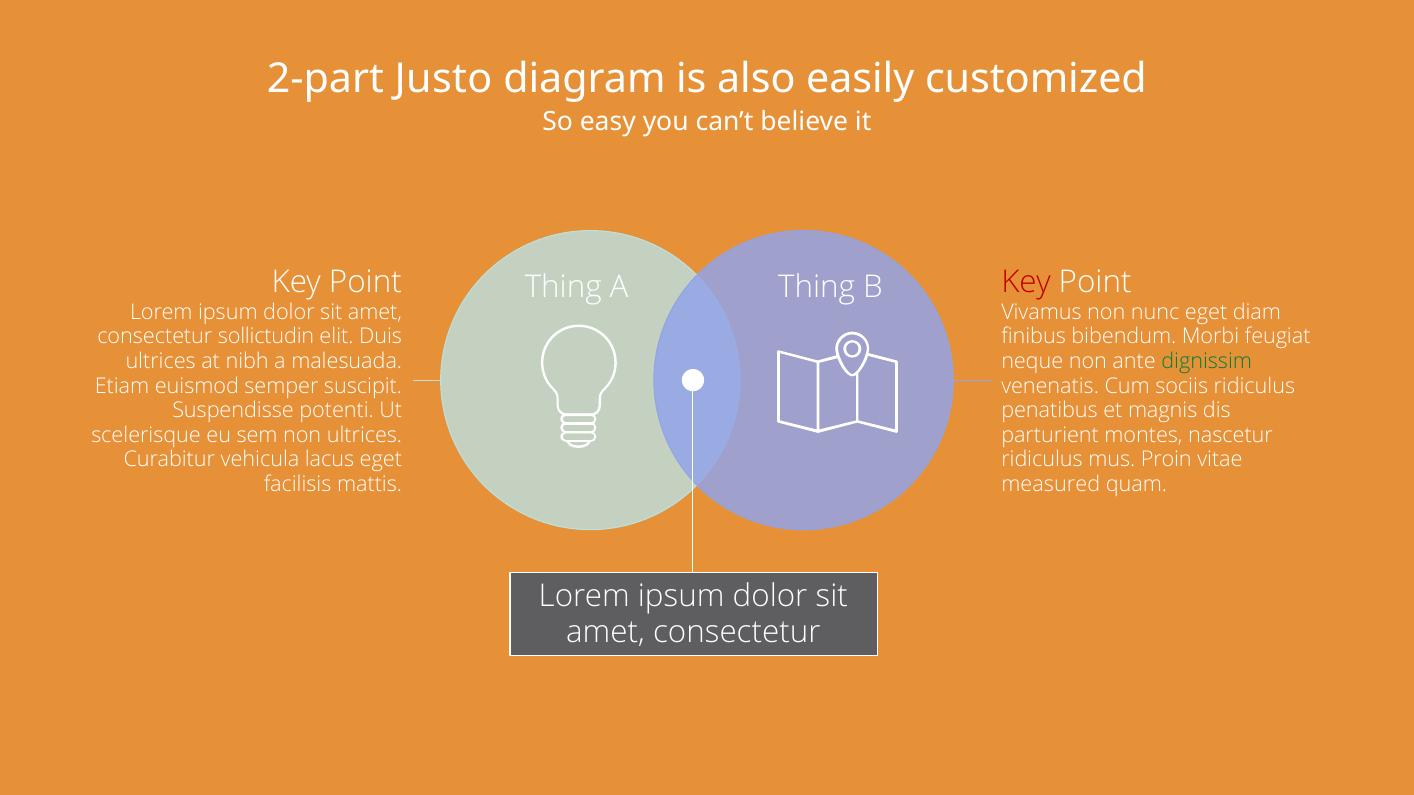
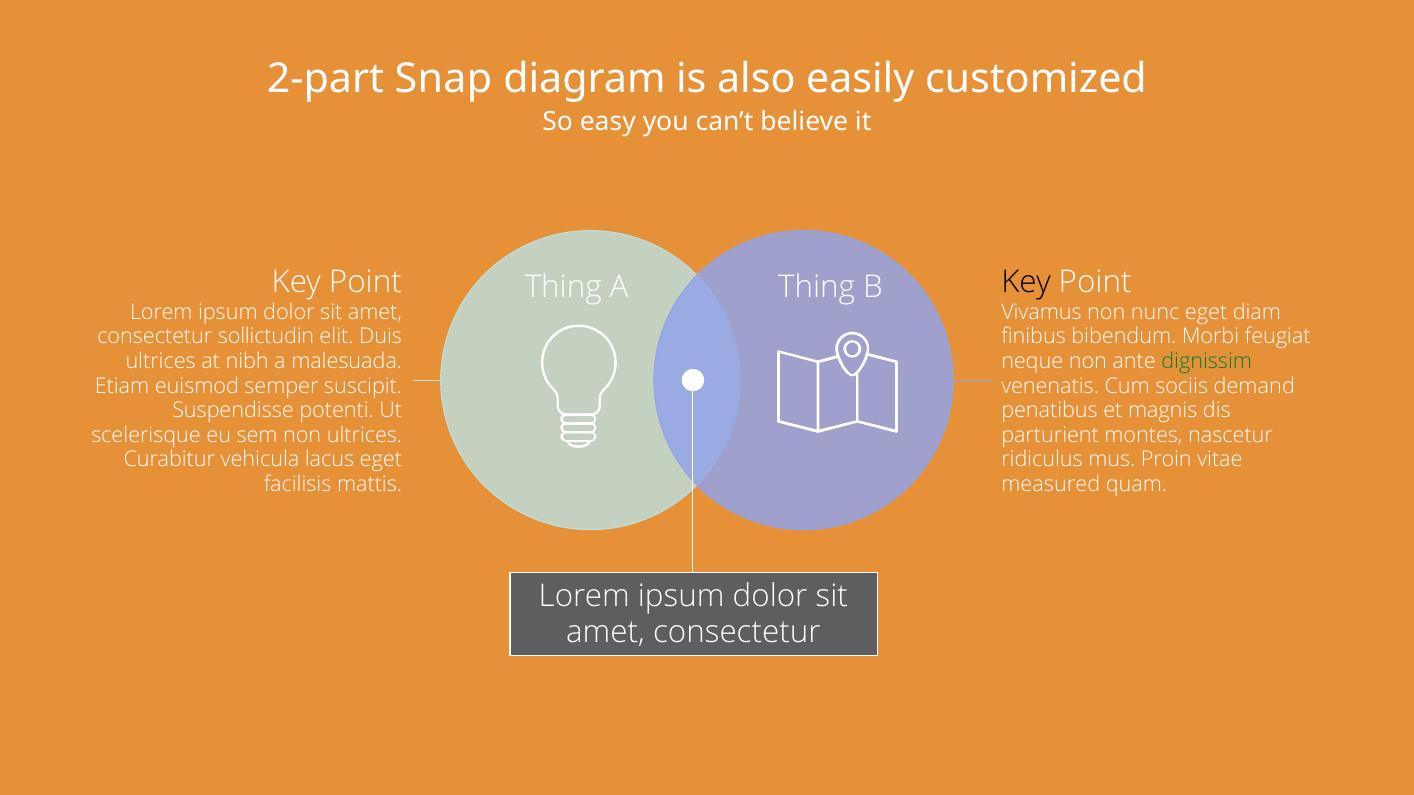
Justo: Justo -> Snap (443, 79)
Key colour: red -> black (1026, 282)
sociis ridiculus: ridiculus -> demand (1254, 386)
